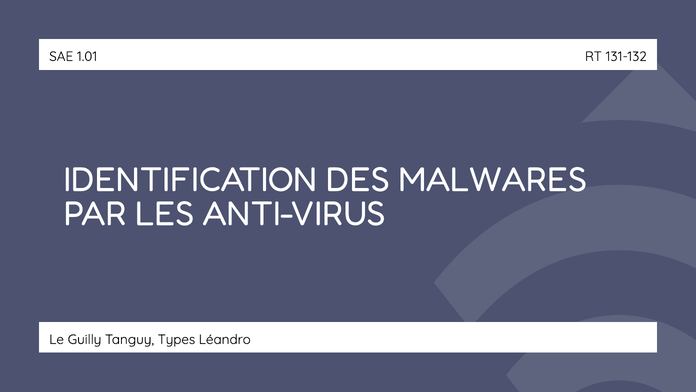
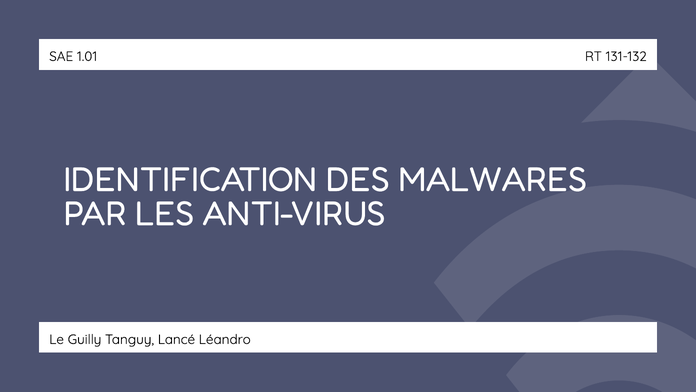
Types: Types -> Lancé (176, 339)
